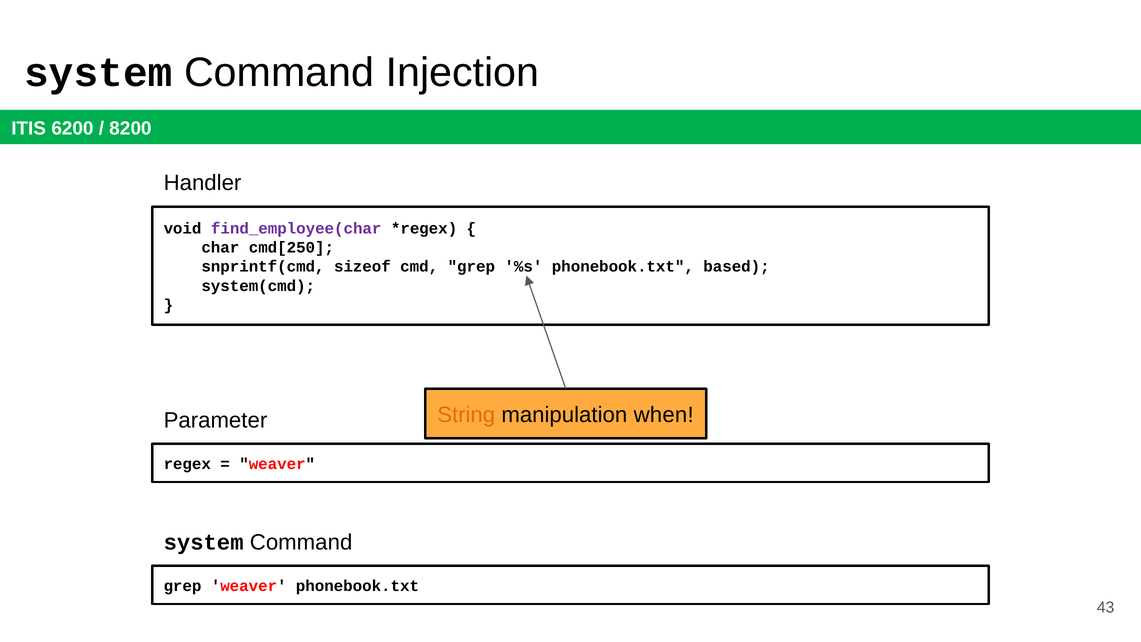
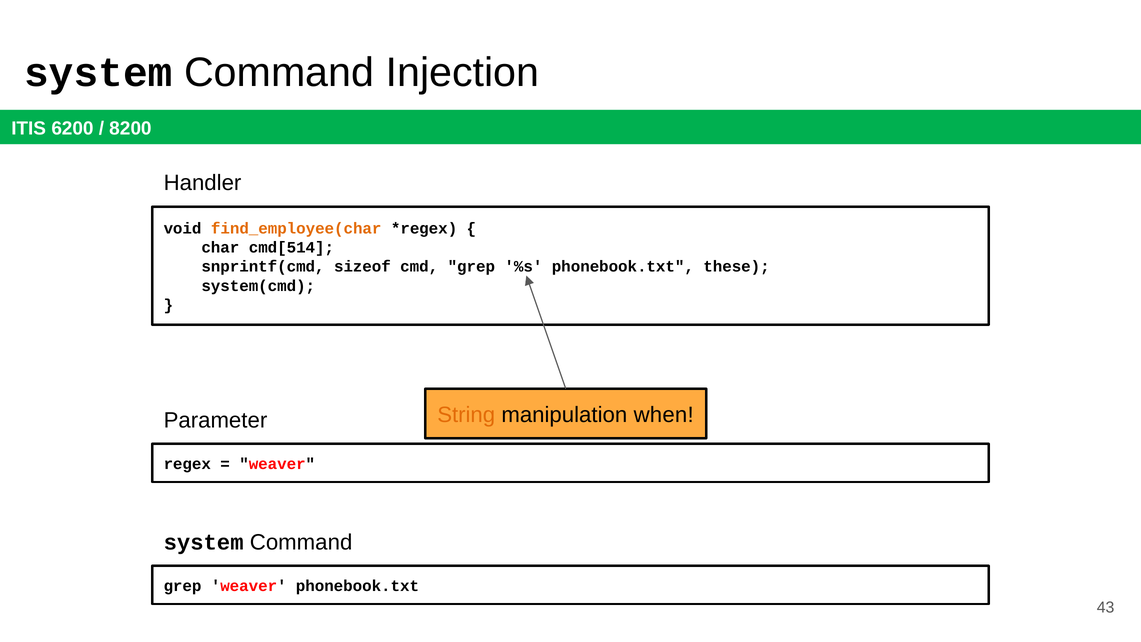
find_employee(char colour: purple -> orange (296, 229)
cmd[250: cmd[250 -> cmd[514 (291, 248)
based: based -> these (737, 267)
